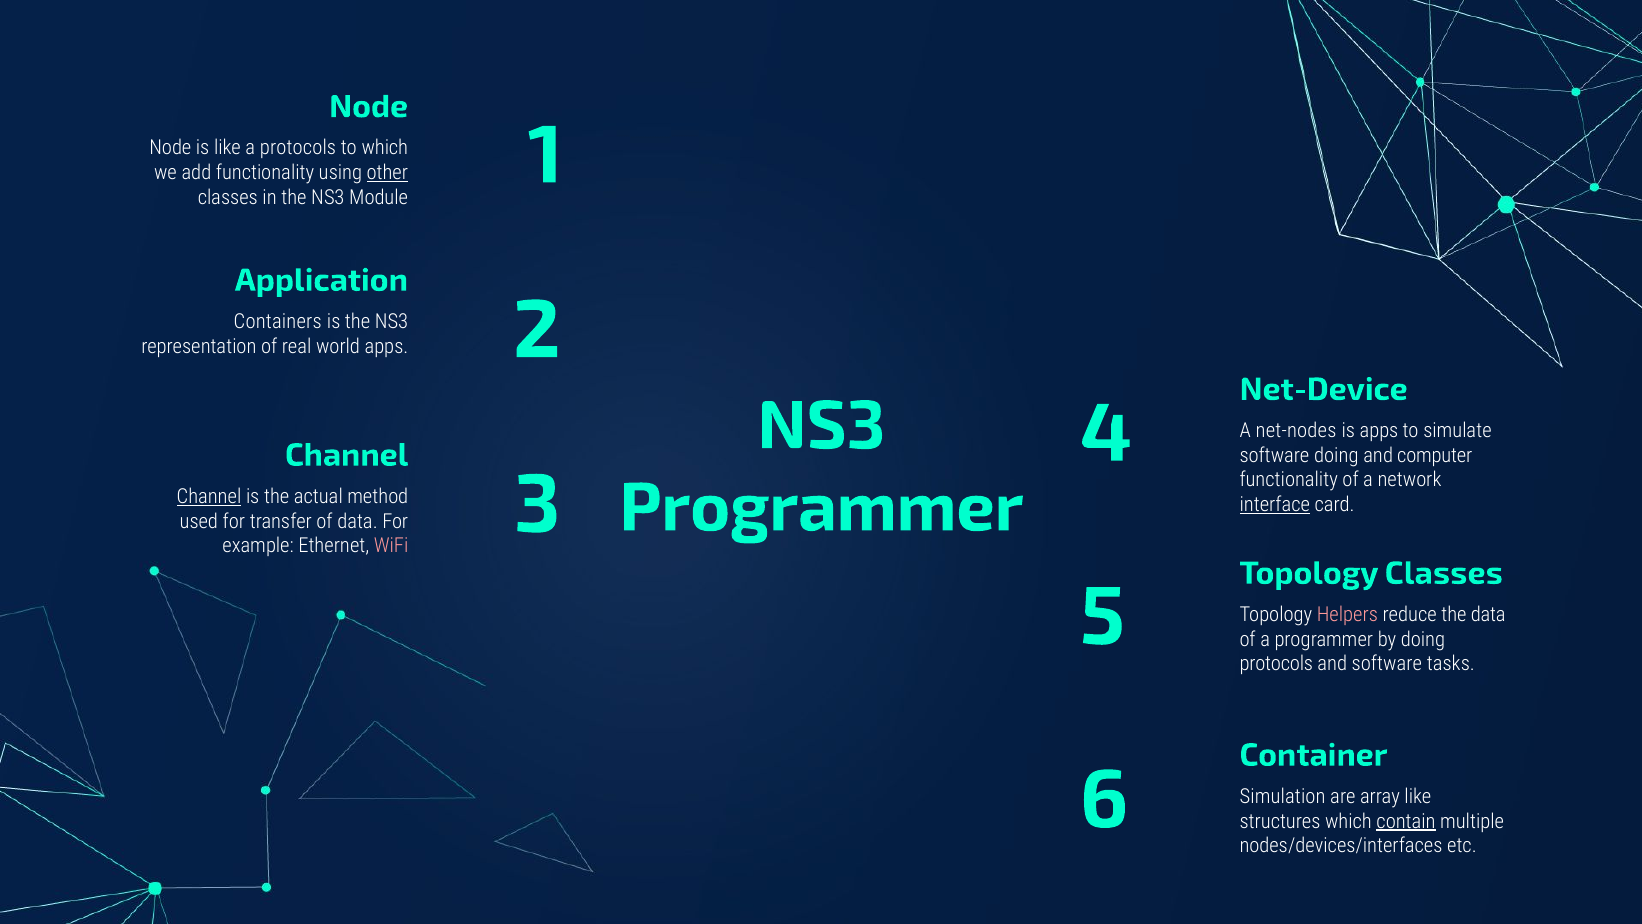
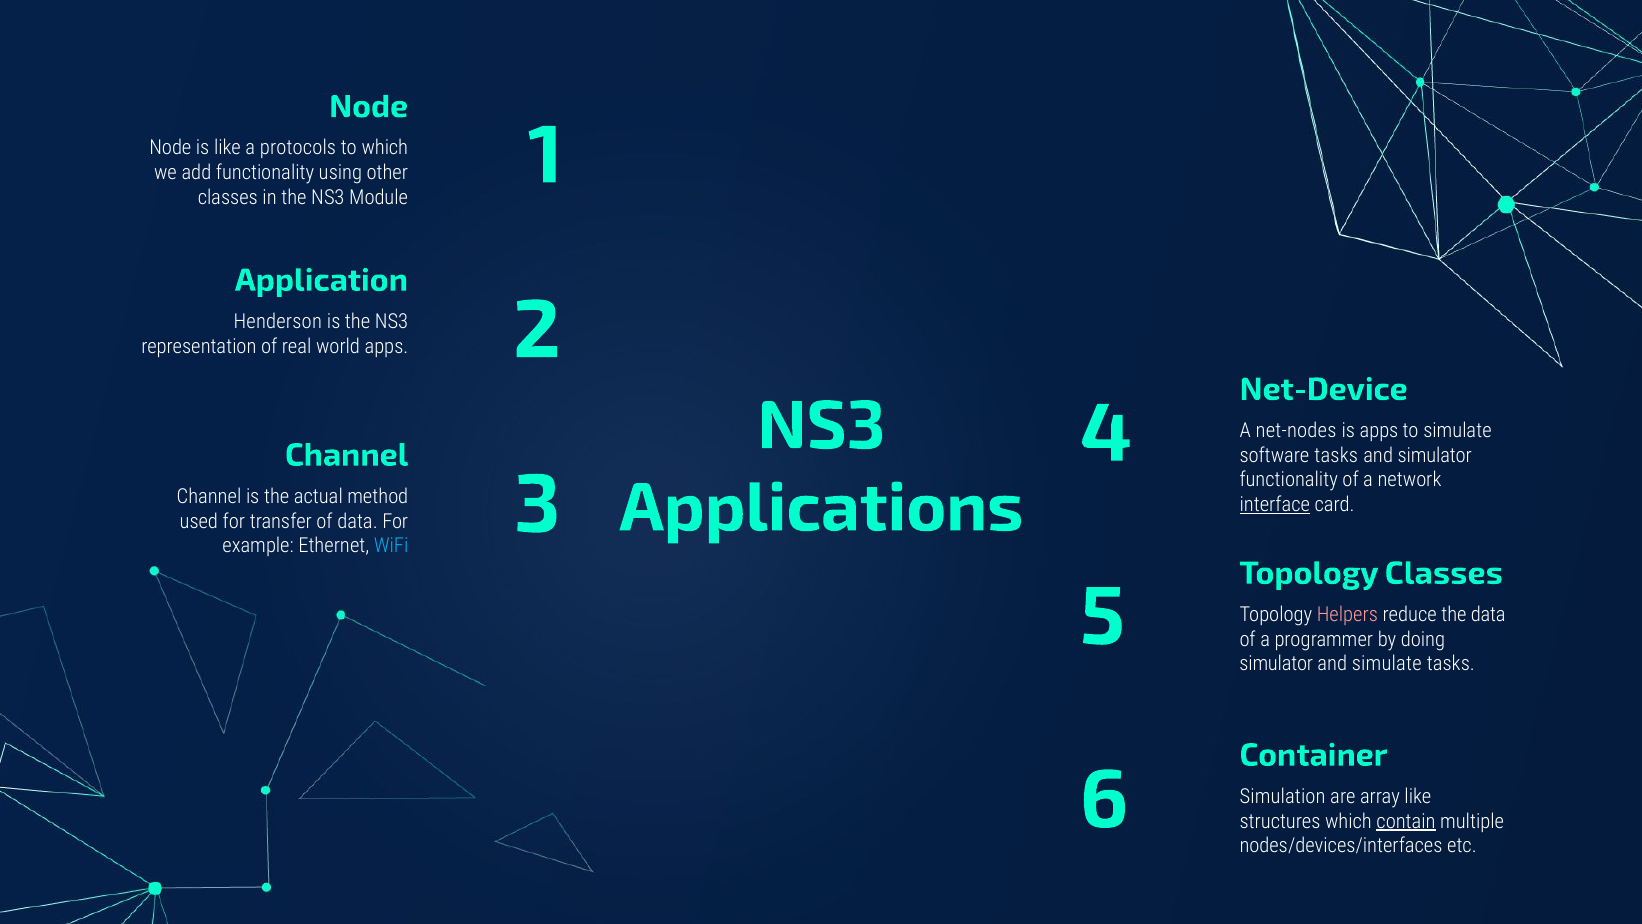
other underline: present -> none (387, 173)
Containers: Containers -> Henderson (278, 322)
software doing: doing -> tasks (1336, 455)
and computer: computer -> simulator (1435, 455)
Programmer: Programmer -> Applications (821, 508)
Channel underline: present -> none (209, 496)
WiFi colour: pink -> light blue (391, 546)
protocols: protocols -> simulator (1276, 664)
and software: software -> simulate (1387, 664)
